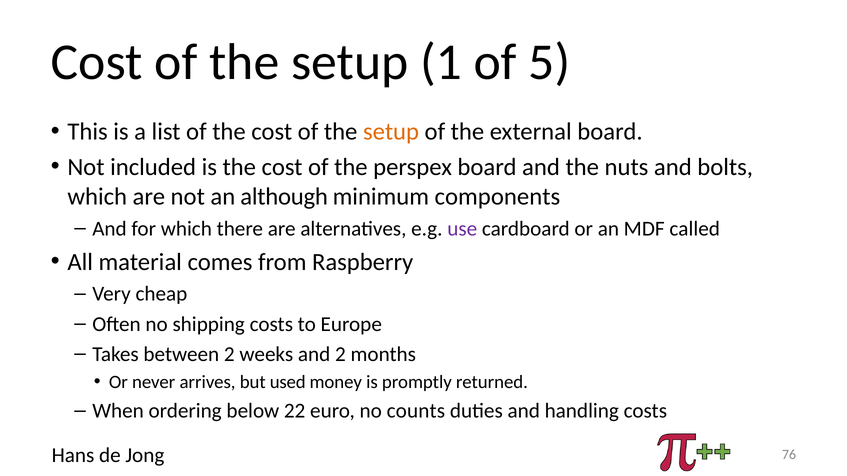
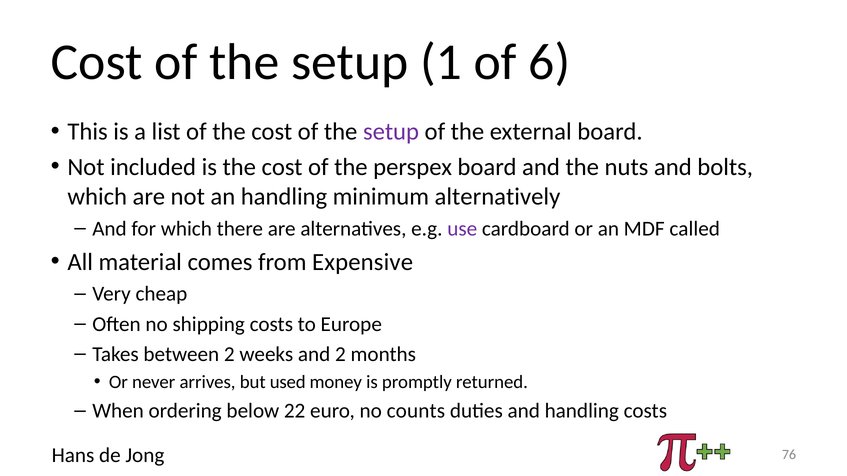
5: 5 -> 6 (549, 62)
setup colour: orange -> purple (391, 132)
an although: although -> handling (284, 197)
components: components -> alternatively (497, 197)
Raspberry: Raspberry -> Expensive (363, 262)
